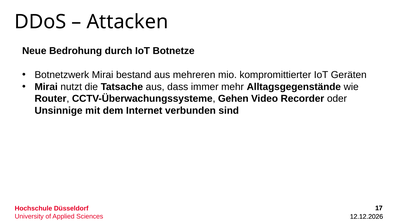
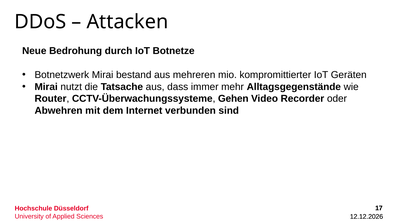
Unsinnige: Unsinnige -> Abwehren (59, 110)
